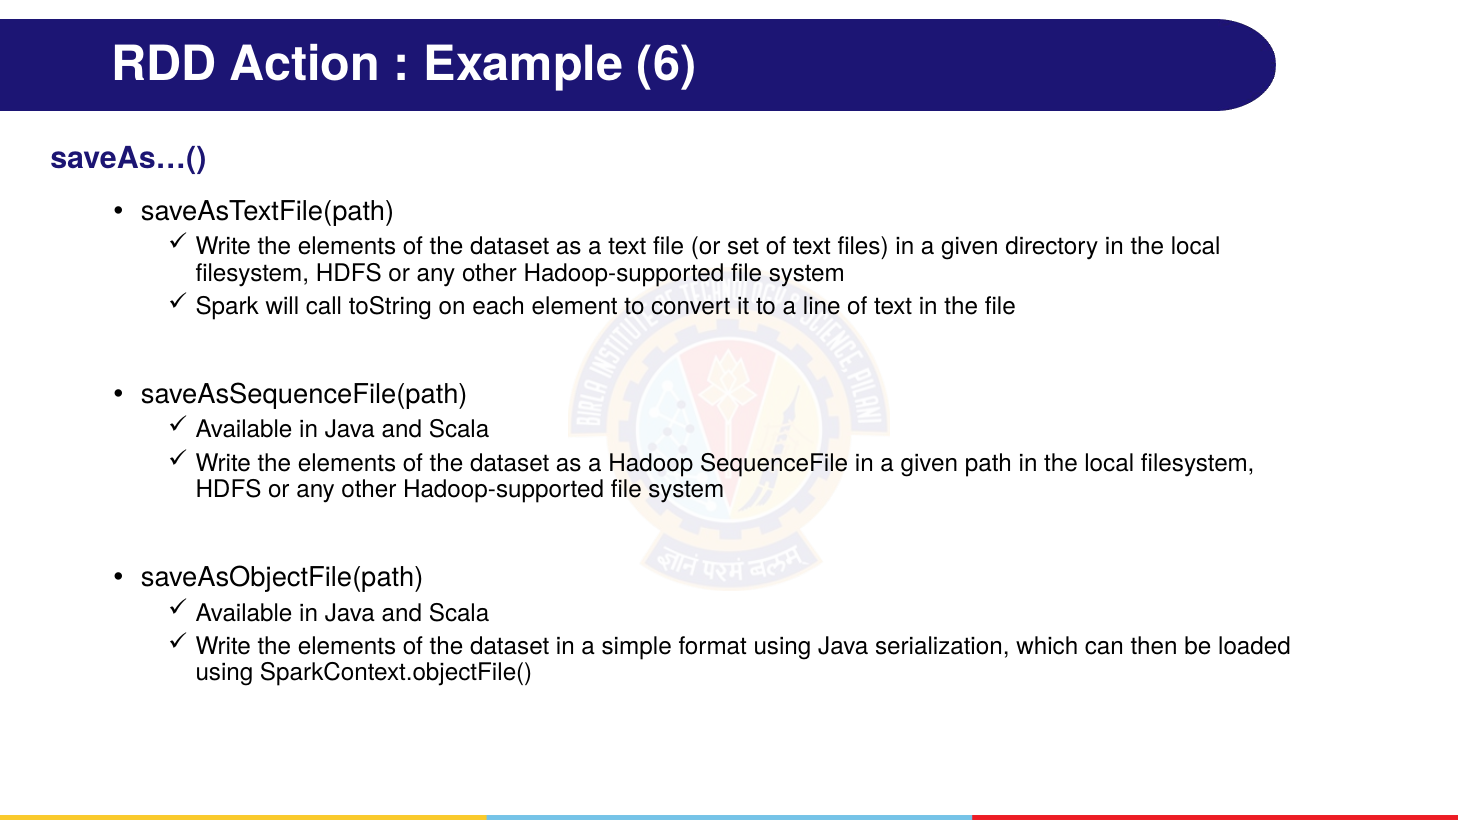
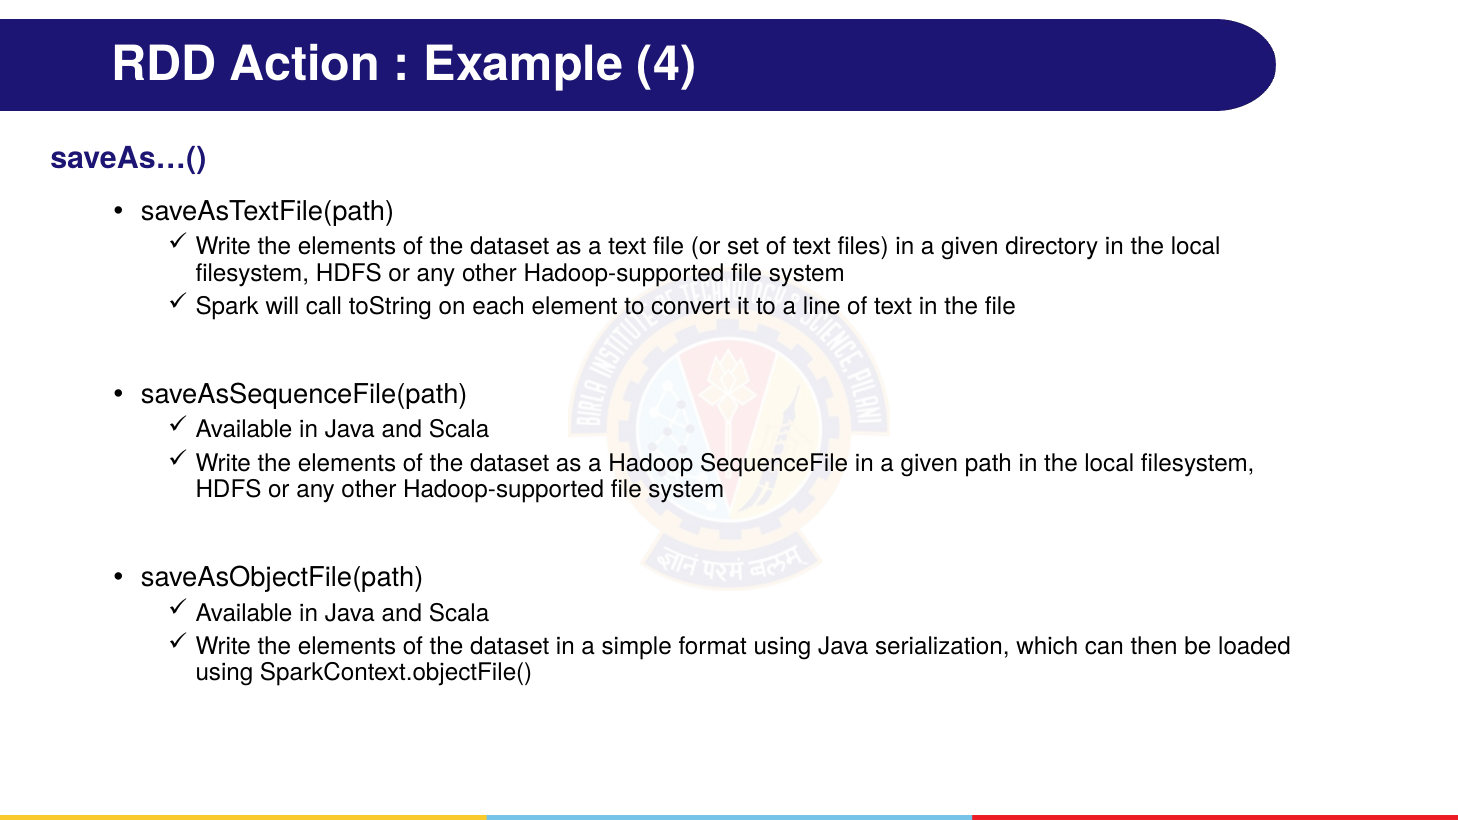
6: 6 -> 4 (667, 65)
